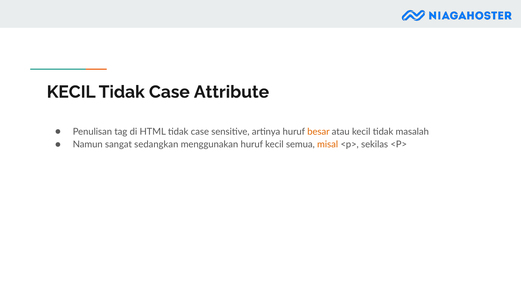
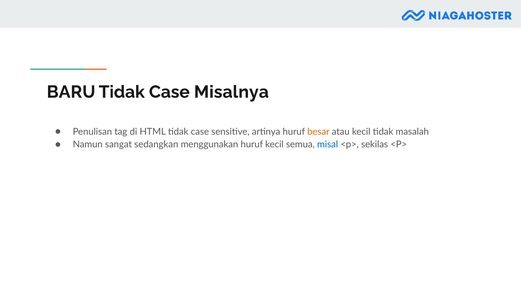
KECIL: KECIL -> BARU (71, 92)
Attribute: Attribute -> Misalnya (231, 92)
misal colour: orange -> blue (328, 145)
